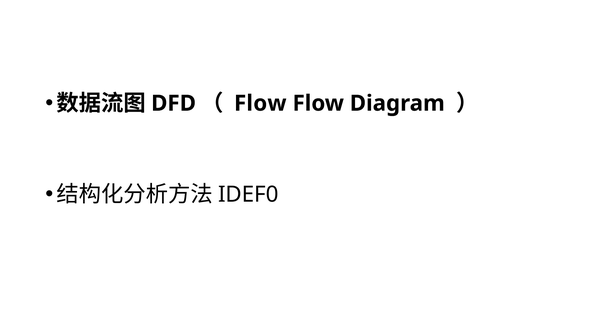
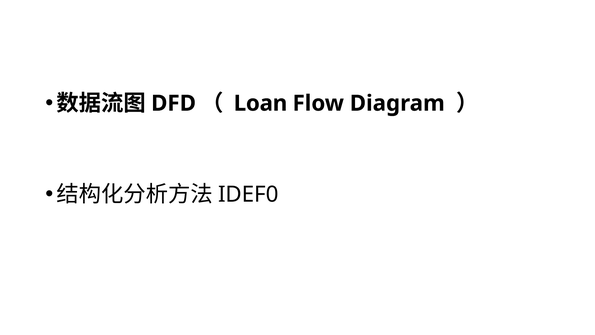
Flow: Flow -> Loan (260, 103)
